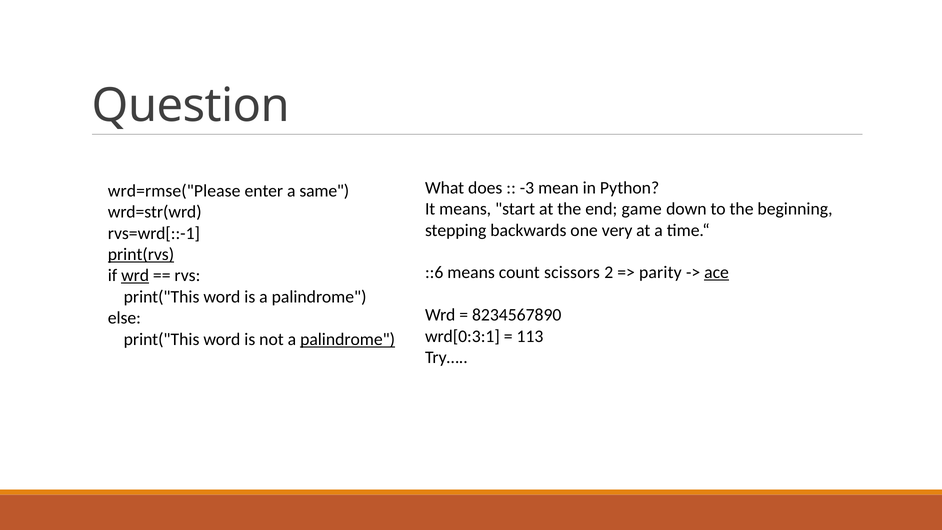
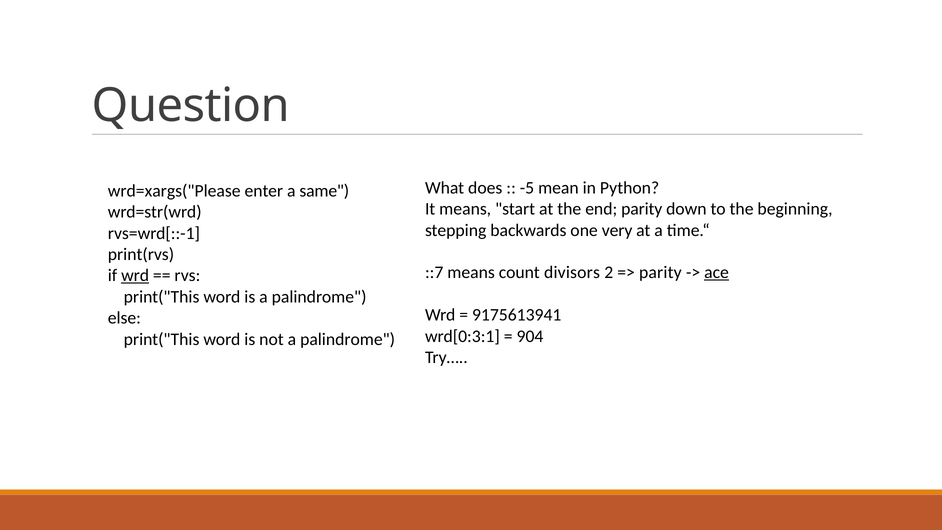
-3: -3 -> -5 (527, 188)
wrd=rmse("Please: wrd=rmse("Please -> wrd=xargs("Please (174, 191)
end game: game -> parity (642, 209)
print(rvs underline: present -> none (141, 254)
::6: ::6 -> ::7 (434, 273)
scissors: scissors -> divisors (572, 273)
8234567890: 8234567890 -> 9175613941 (517, 315)
113: 113 -> 904 (530, 336)
palindrome underline: present -> none (348, 339)
